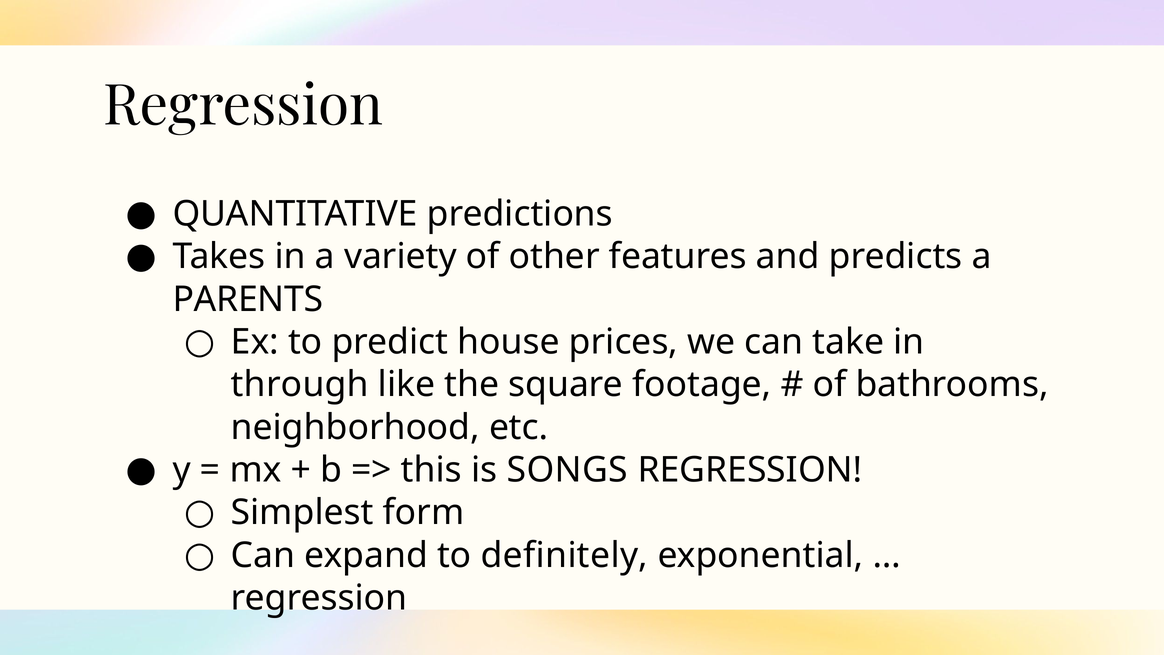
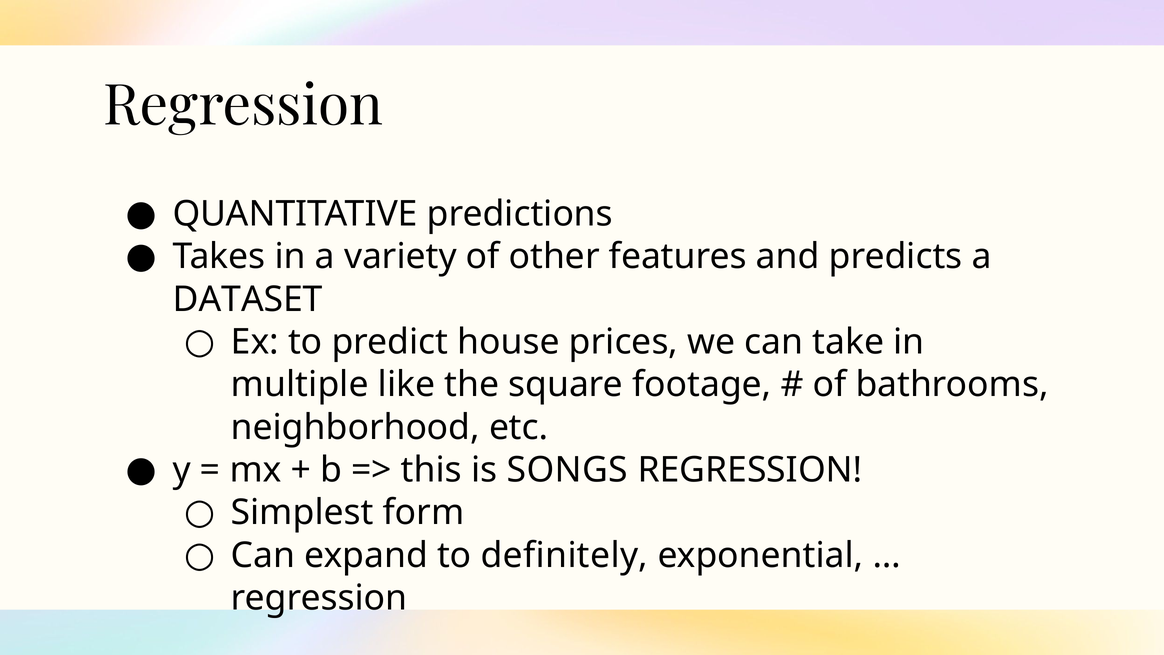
PARENTS: PARENTS -> DATASET (248, 299)
through: through -> multiple (300, 385)
